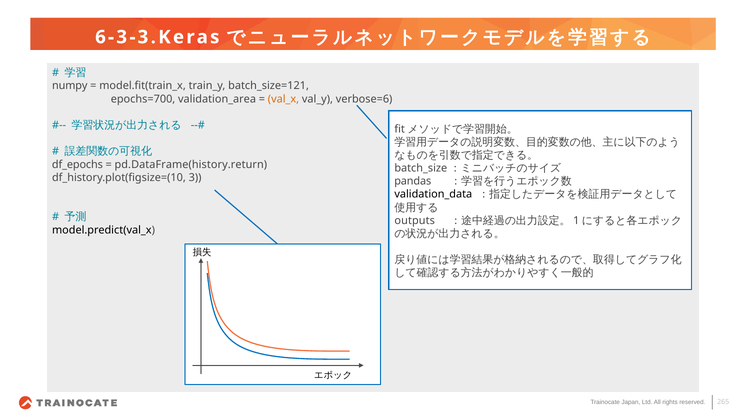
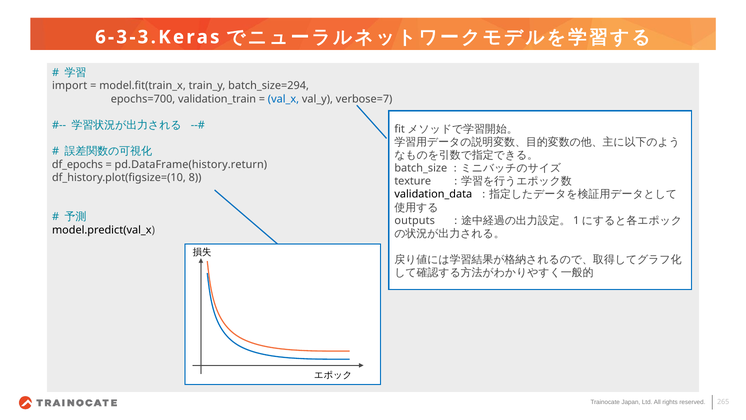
numpy: numpy -> import (70, 86)
batch_size=121: batch_size=121 -> batch_size=294 (269, 86)
validation_area: validation_area -> validation_train (217, 99)
val_x colour: orange -> blue (283, 99)
verbose=6: verbose=6 -> verbose=7 (364, 99)
3: 3 -> 8 (195, 177)
pandas: pandas -> texture (413, 181)
